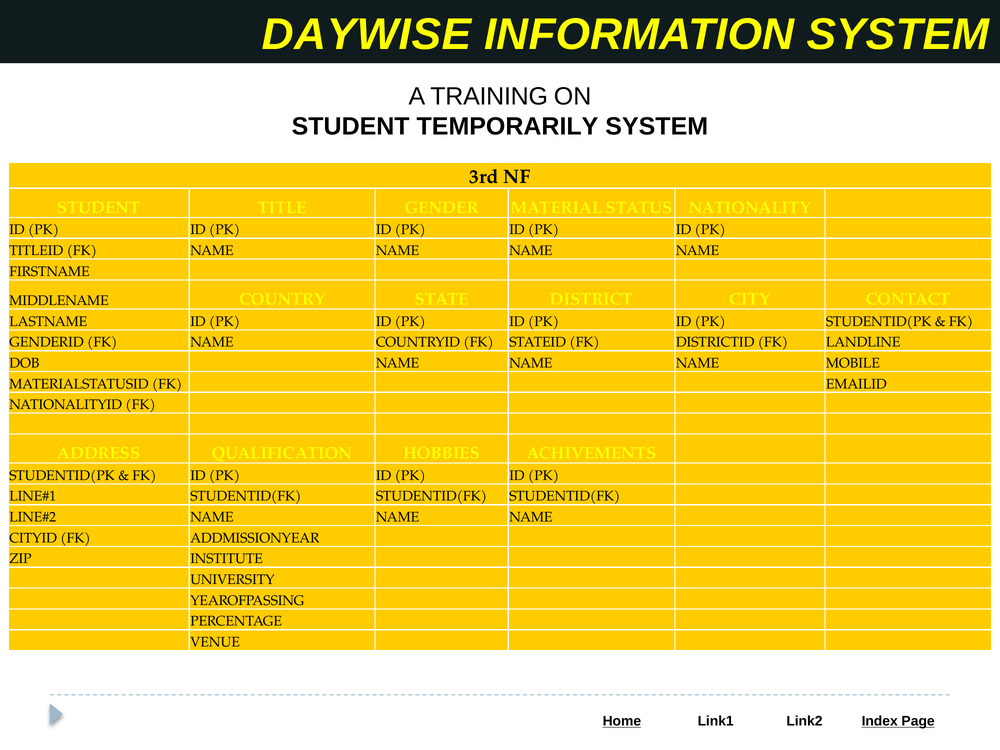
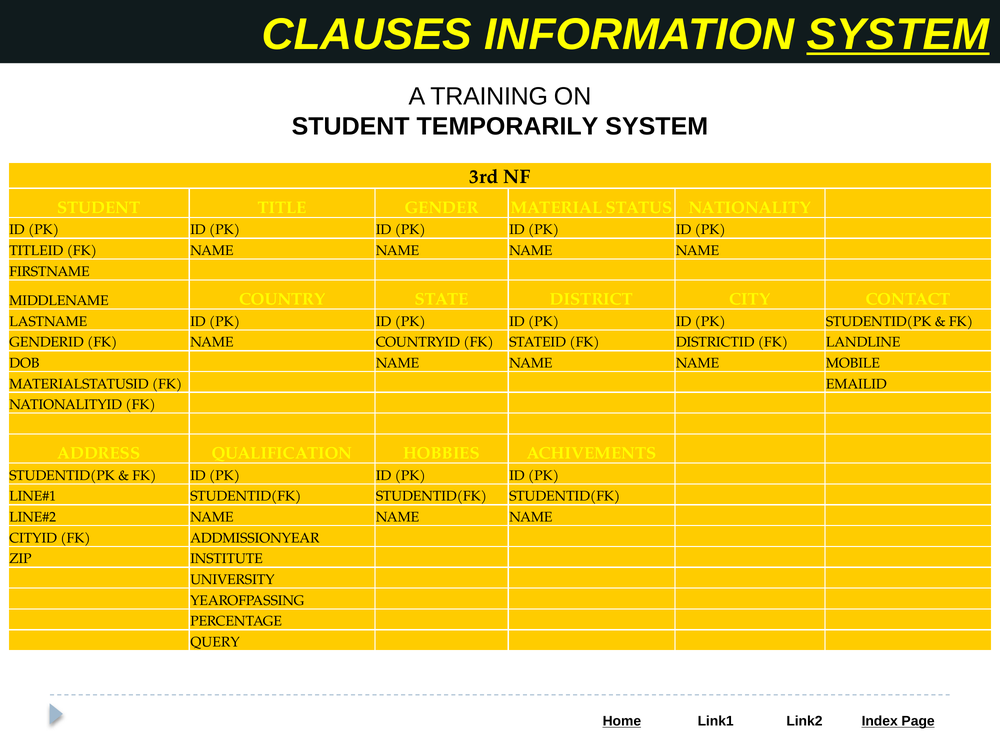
DAYWISE: DAYWISE -> CLAUSES (367, 35)
SYSTEM underline: none -> present (898, 35)
VENUE: VENUE -> QUERY (215, 642)
